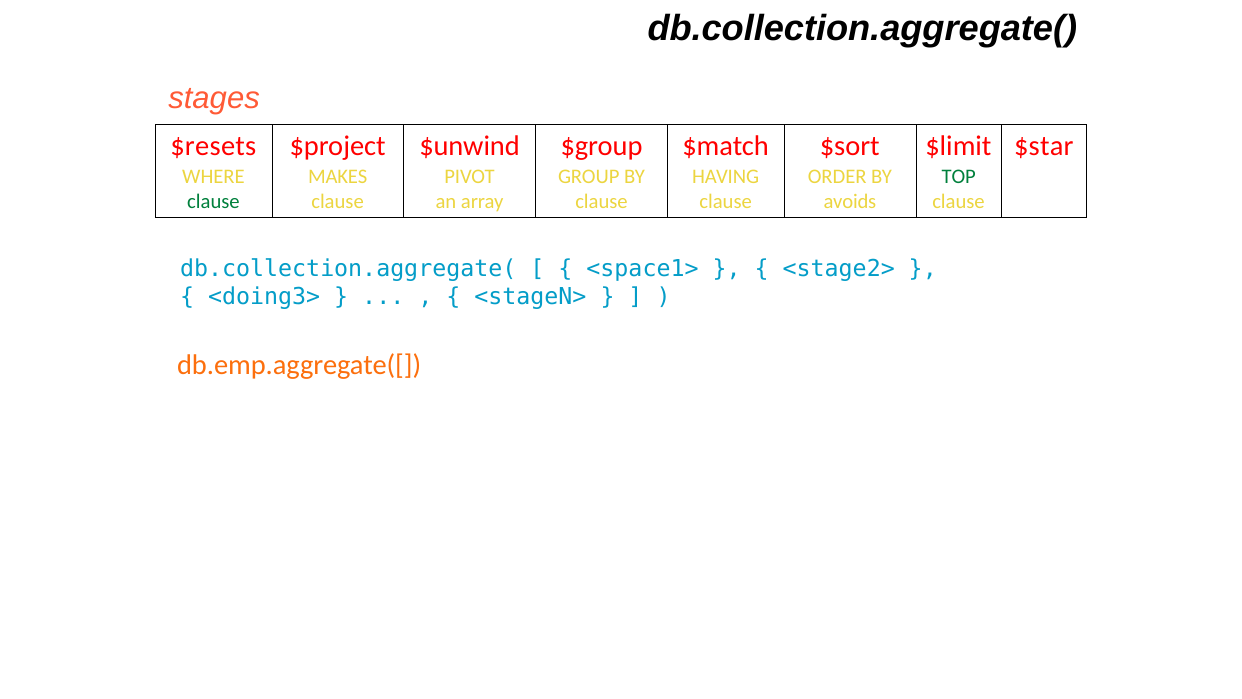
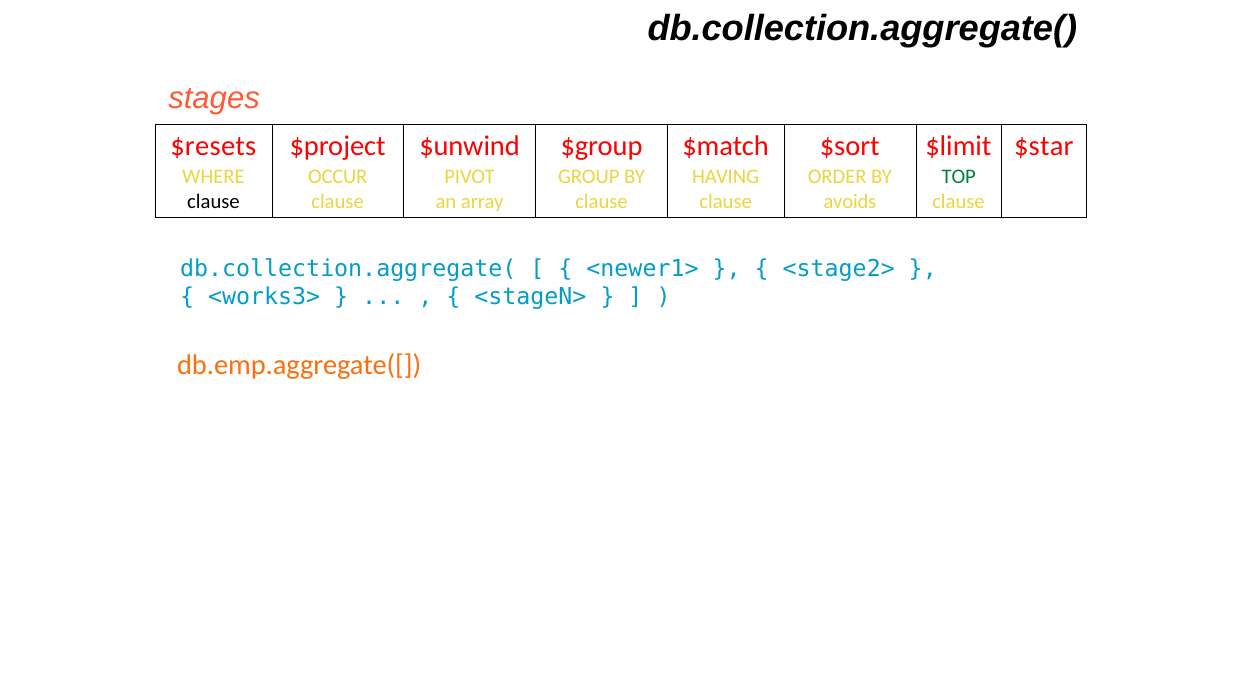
MAKES: MAKES -> OCCUR (338, 176)
clause colour: green -> black (213, 202)
<space1>: <space1> -> <newer1> (643, 269)
<doing3>: <doing3> -> <works3> (264, 297)
